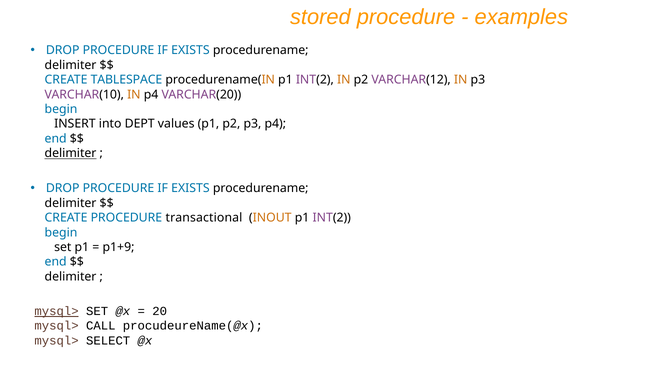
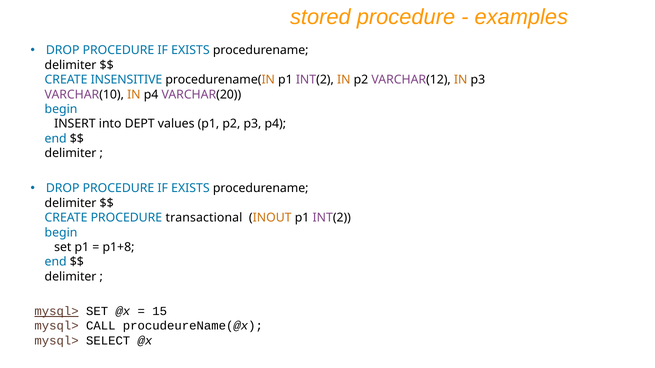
TABLESPACE: TABLESPACE -> INSENSITIVE (126, 80)
delimiter underline: present -> none (71, 154)
p1+9: p1+9 -> p1+8 (119, 247)
20: 20 -> 15 (160, 312)
